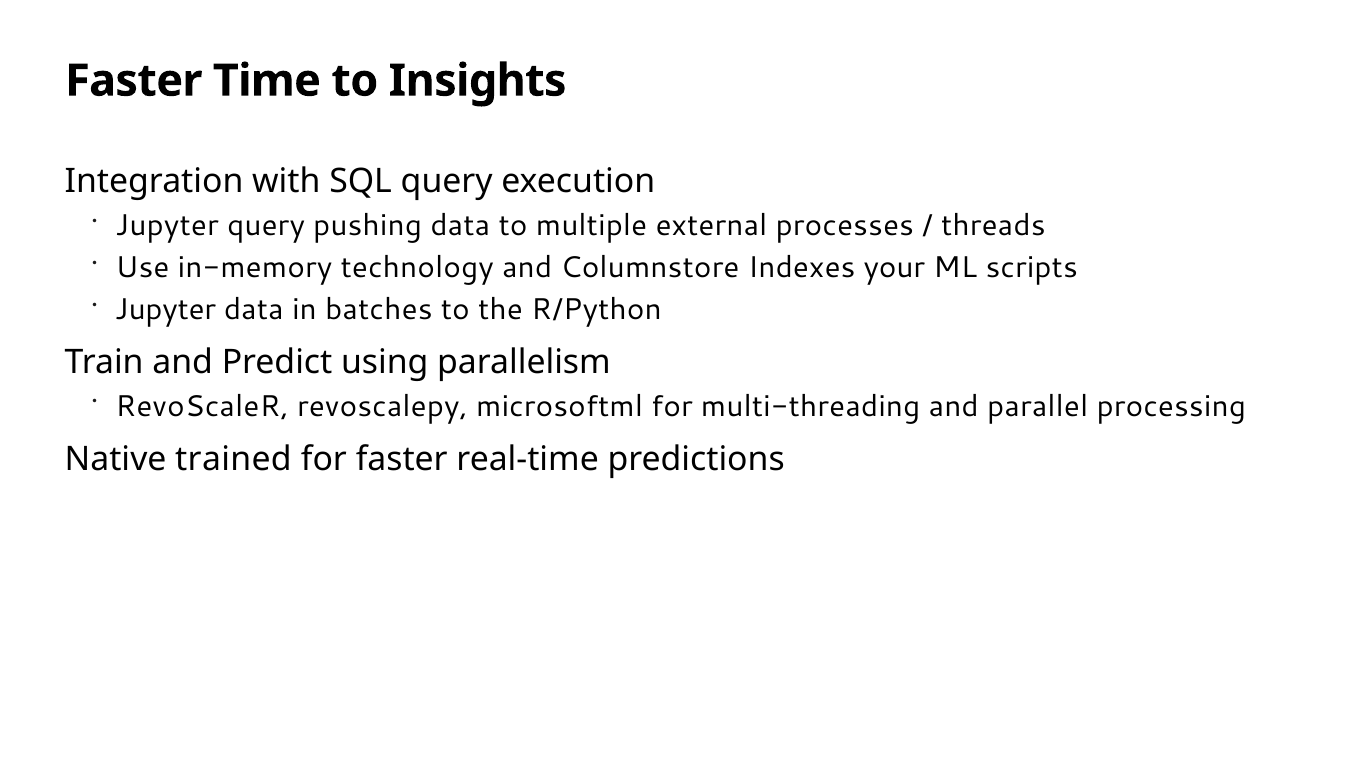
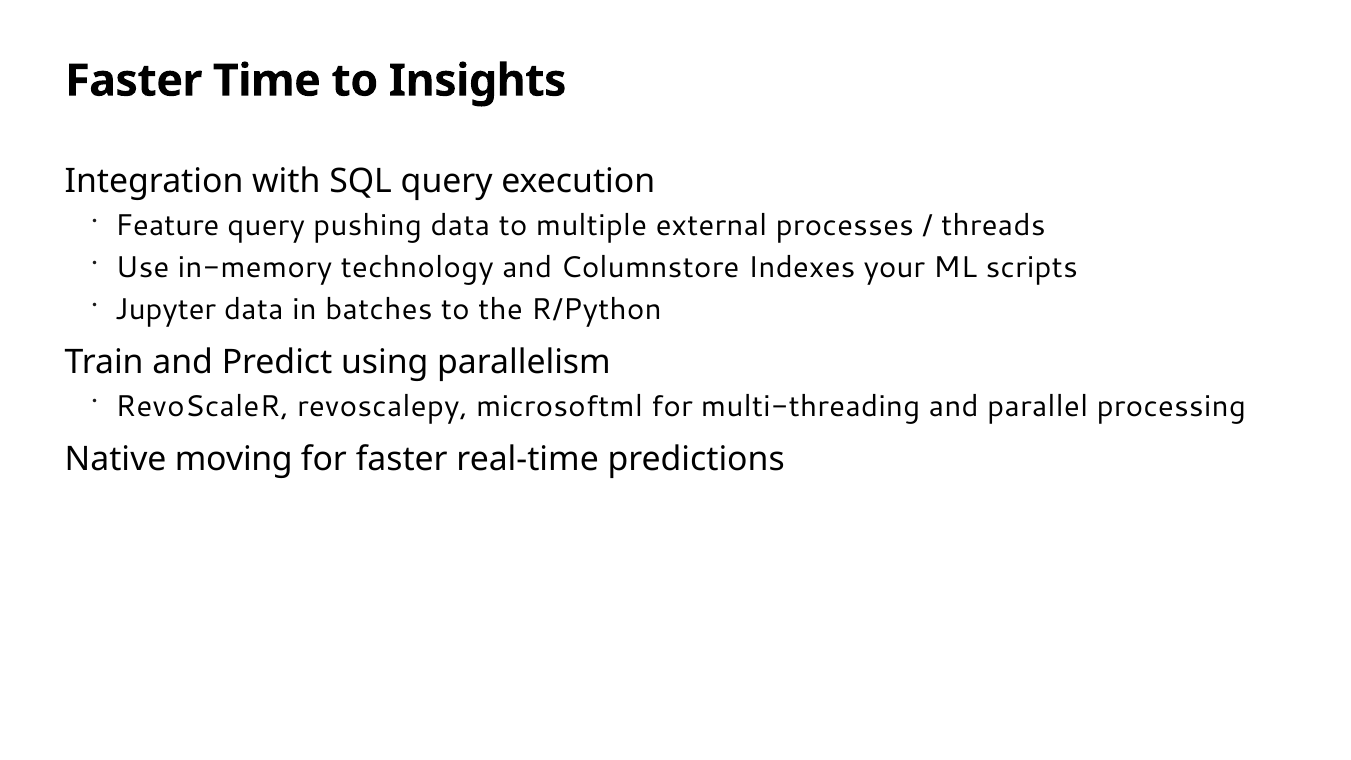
Jupyter: Jupyter -> Feature (167, 226)
trained: trained -> moving (234, 459)
